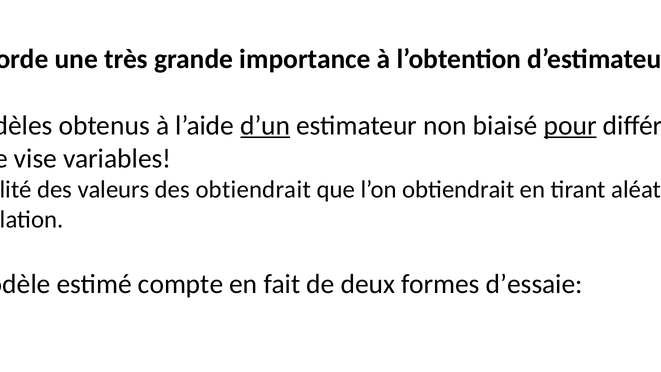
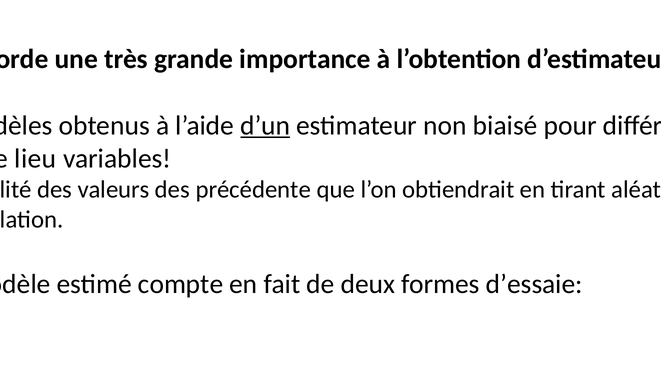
pour underline: present -> none (570, 125)
vise: vise -> lieu (35, 158)
des obtiendrait: obtiendrait -> précédente (253, 190)
